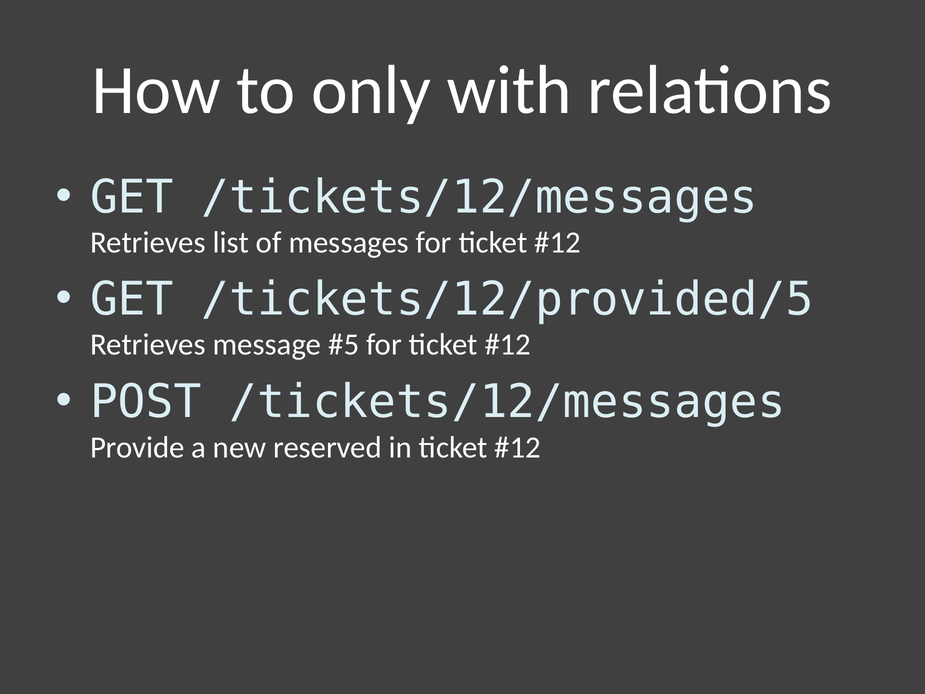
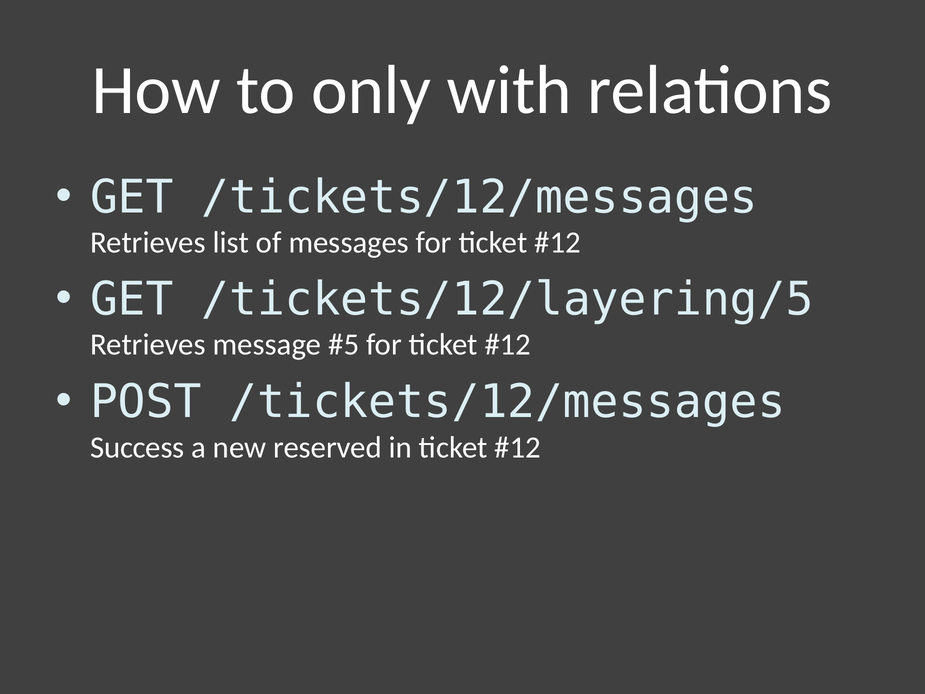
/tickets/12/provided/5: /tickets/12/provided/5 -> /tickets/12/layering/5 (507, 299)
Provide: Provide -> Success (137, 447)
